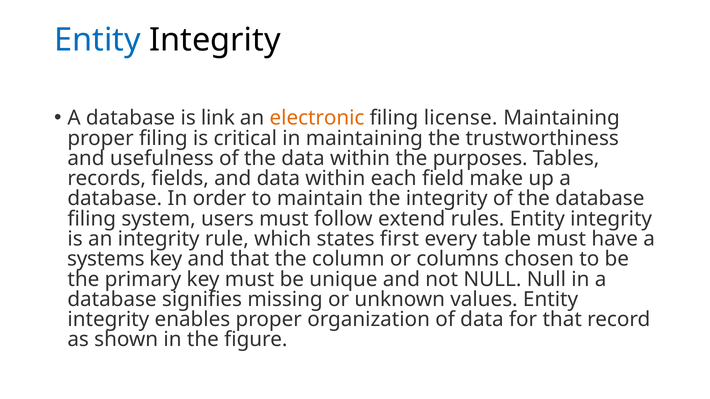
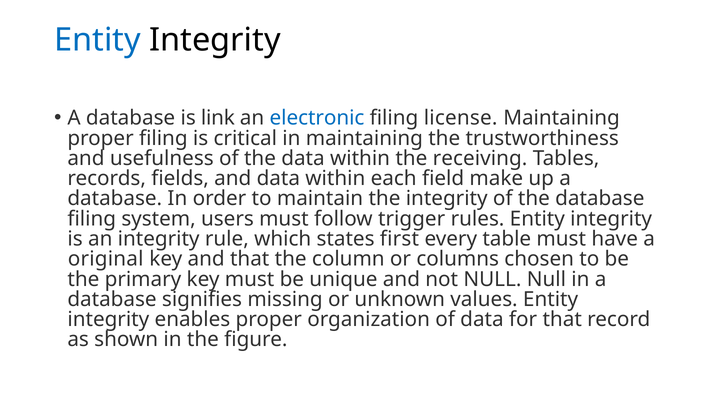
electronic colour: orange -> blue (317, 118)
purposes: purposes -> receiving (480, 159)
extend: extend -> trigger (412, 219)
systems: systems -> original (106, 259)
